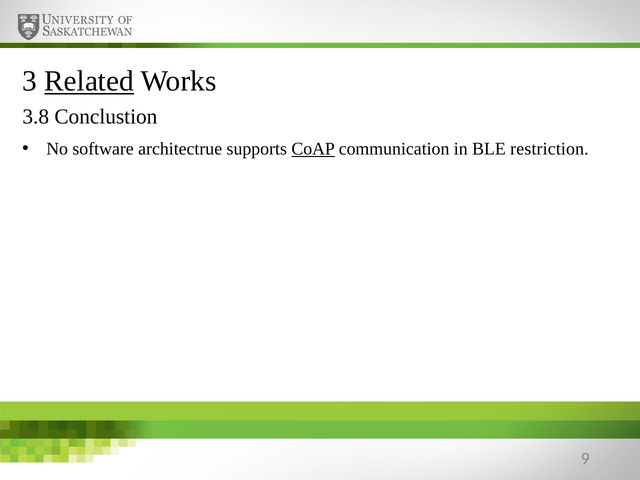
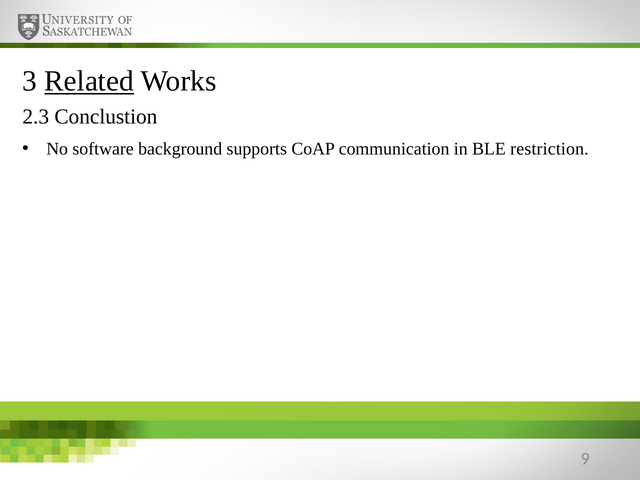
3.8: 3.8 -> 2.3 (36, 117)
architectrue: architectrue -> background (180, 149)
CoAP underline: present -> none (313, 149)
